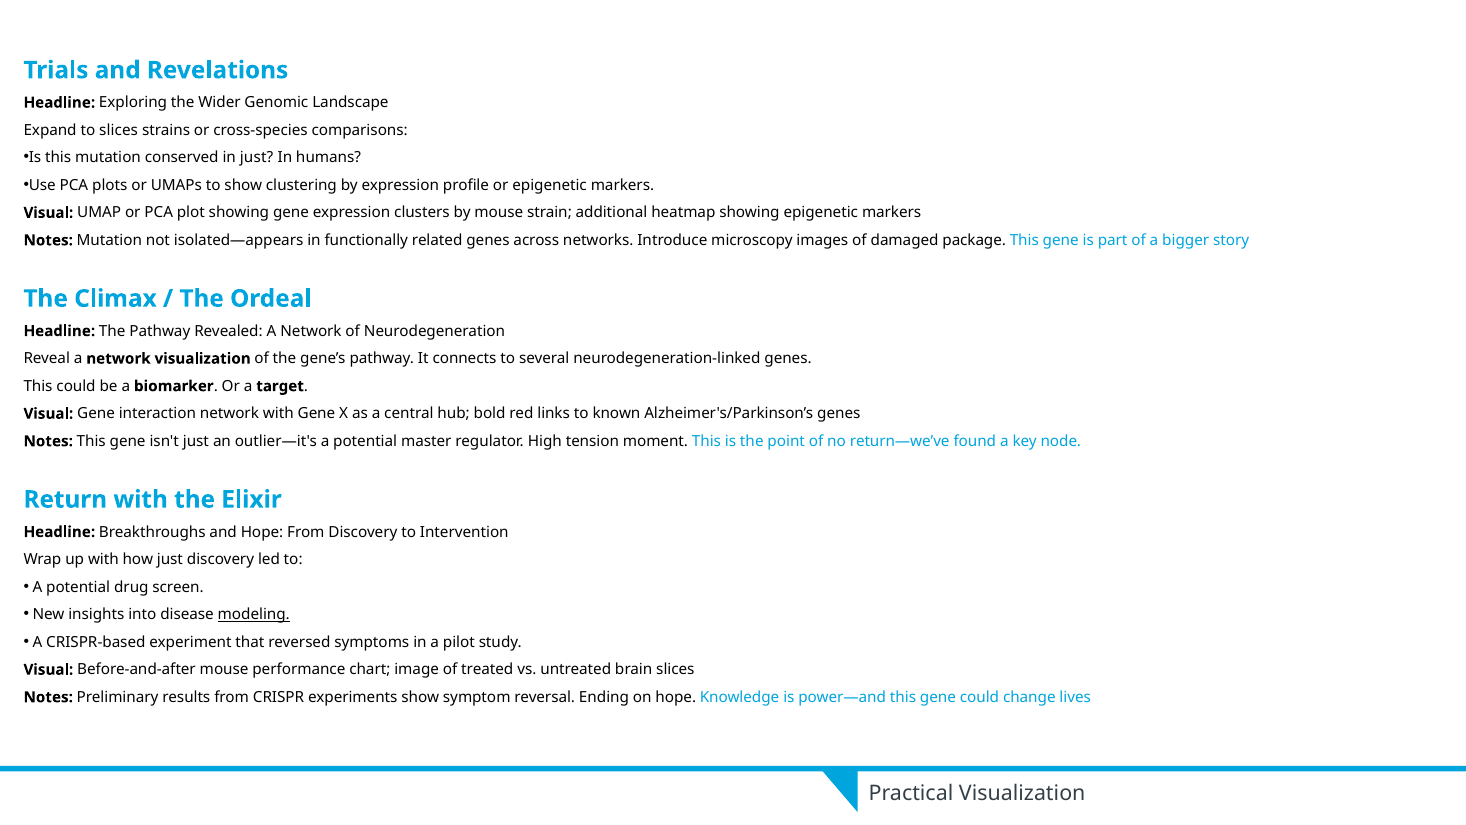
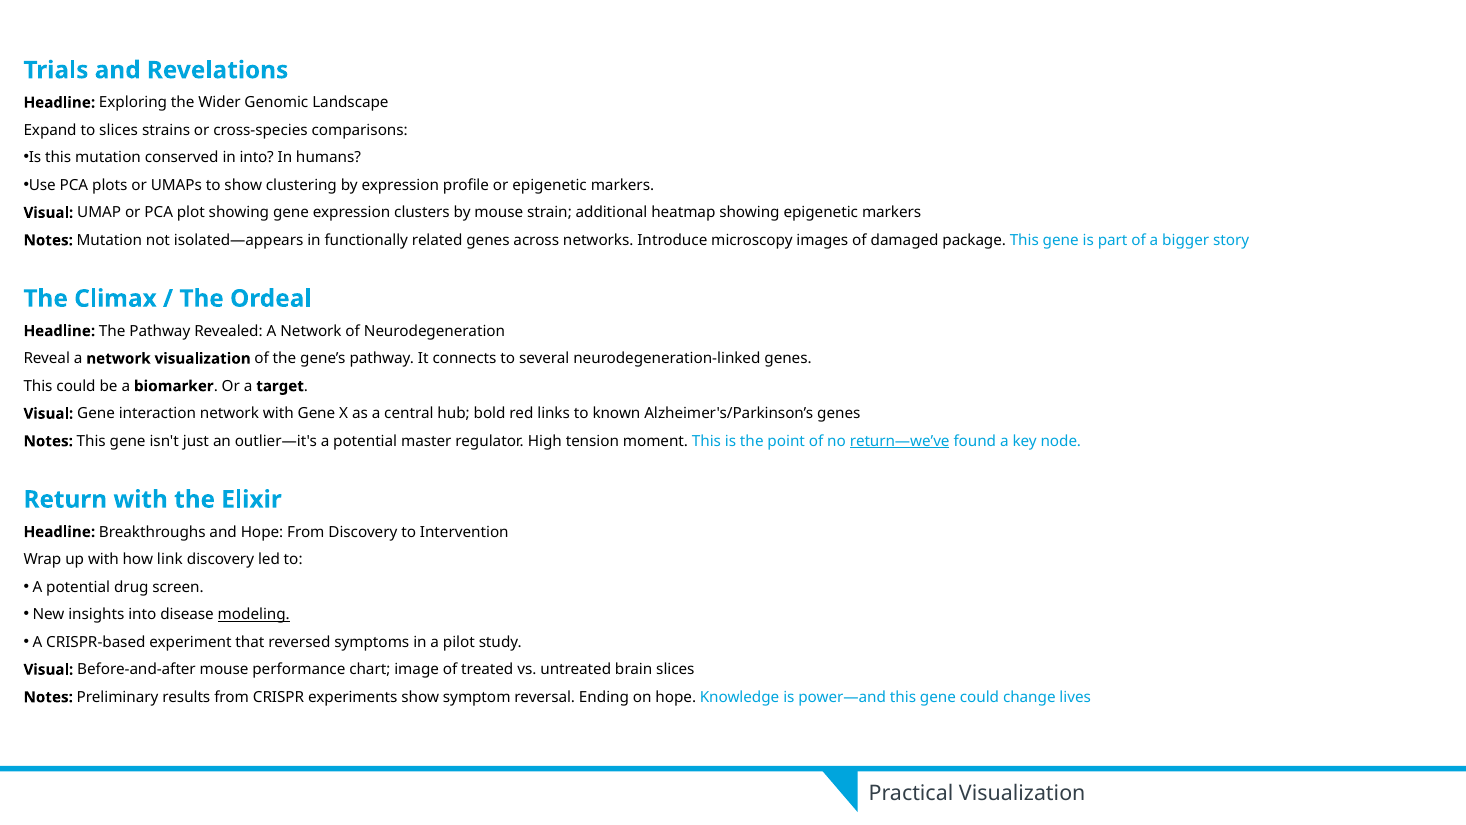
in just: just -> into (257, 158)
return—we’ve underline: none -> present (900, 441)
how just: just -> link (170, 559)
